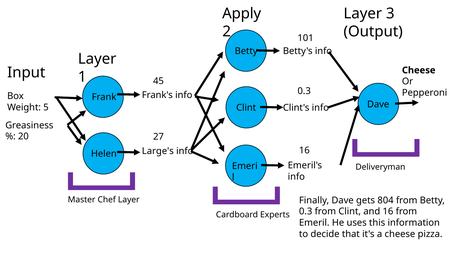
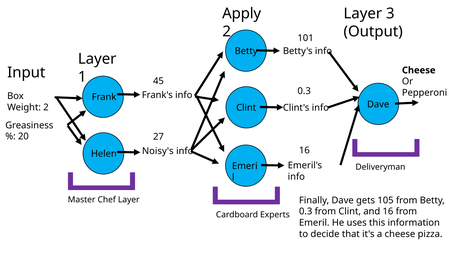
Weight 5: 5 -> 2 (46, 107)
Large's: Large's -> Noisy's (158, 151)
804: 804 -> 105 (386, 200)
